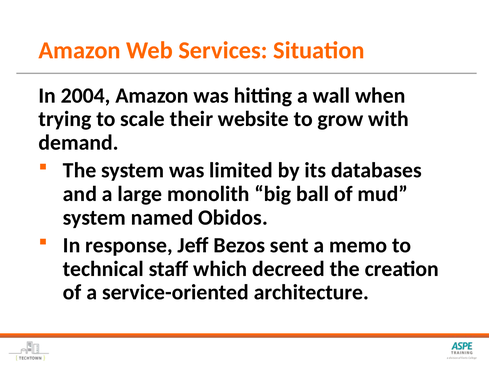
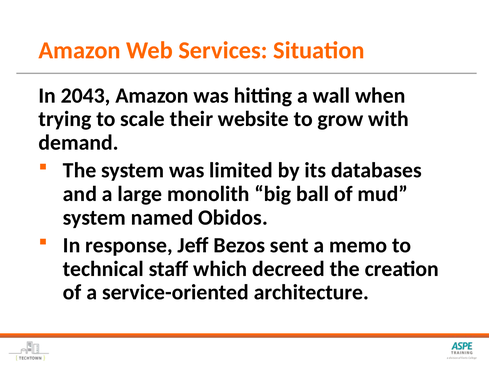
2004: 2004 -> 2043 (86, 96)
